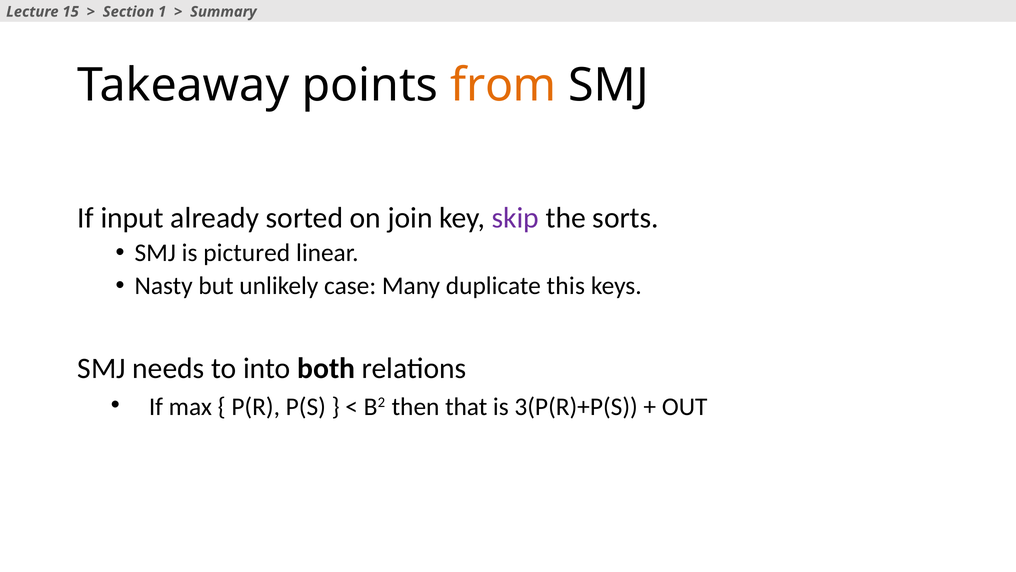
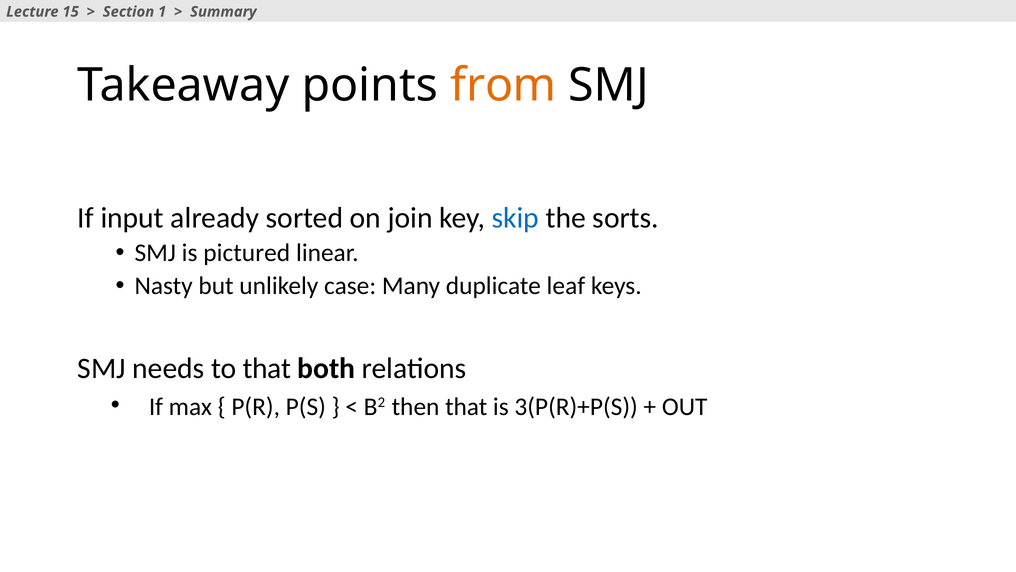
skip colour: purple -> blue (515, 218)
this: this -> leaf (566, 286)
to into: into -> that (267, 368)
